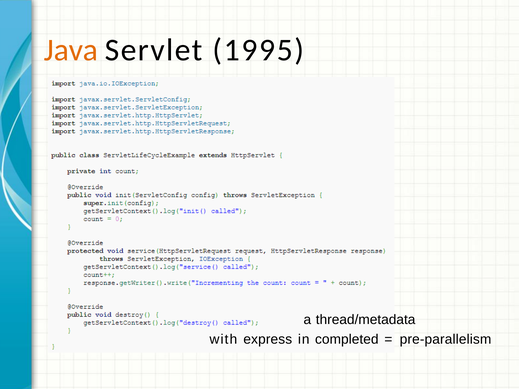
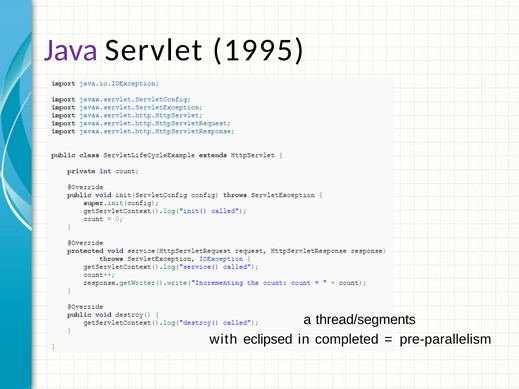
Java colour: orange -> purple (71, 50)
thread/metadata: thread/metadata -> thread/segments (366, 320)
express: express -> eclipsed (268, 340)
